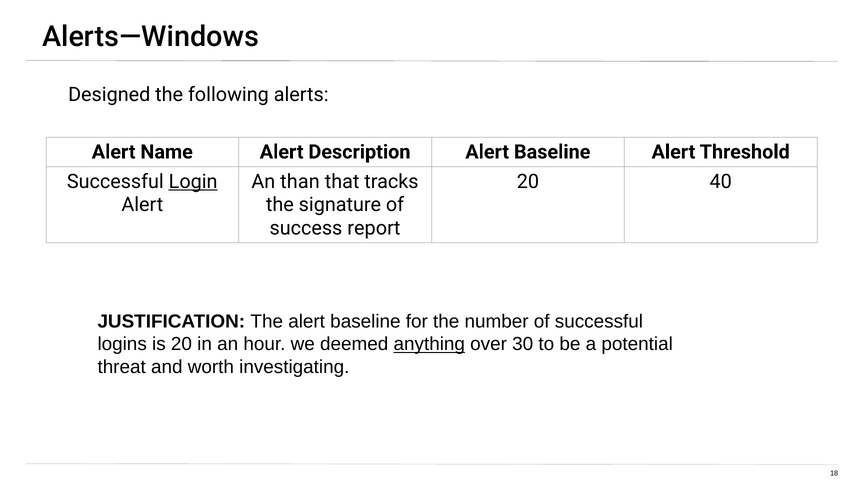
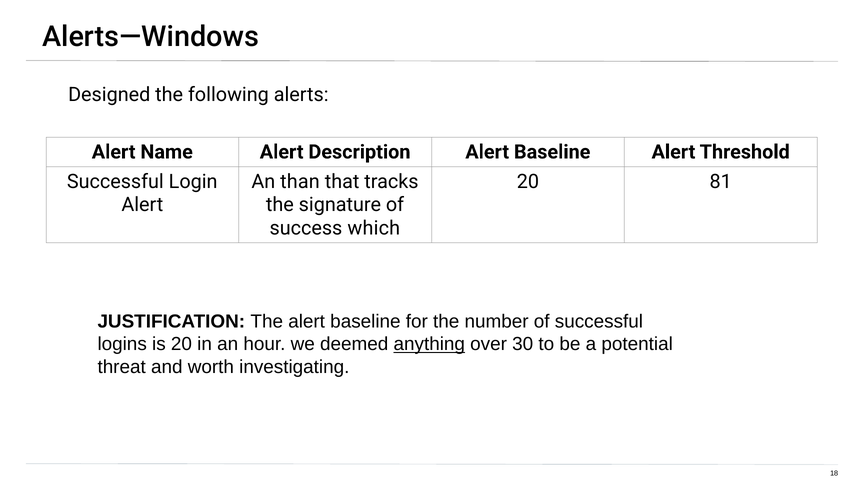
Login underline: present -> none (193, 182)
40: 40 -> 81 (721, 182)
report: report -> which (374, 228)
